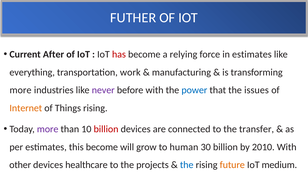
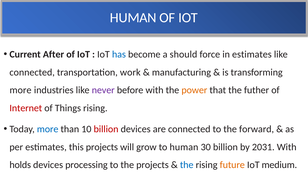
FUTHER: FUTHER -> HUMAN (133, 18)
has colour: red -> blue (119, 54)
relying: relying -> should (184, 54)
everything: everything -> connected (32, 72)
power colour: blue -> orange (194, 90)
issues: issues -> futher (257, 90)
Internet colour: orange -> red (26, 108)
more colour: purple -> blue (48, 129)
transfer: transfer -> forward (257, 129)
this become: become -> projects (102, 147)
2010: 2010 -> 2031 (263, 147)
other: other -> holds (20, 165)
healthcare: healthcare -> processing (86, 165)
